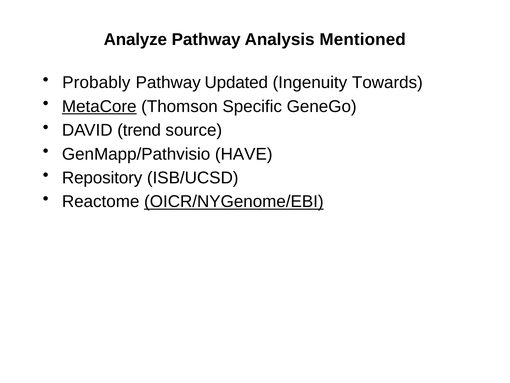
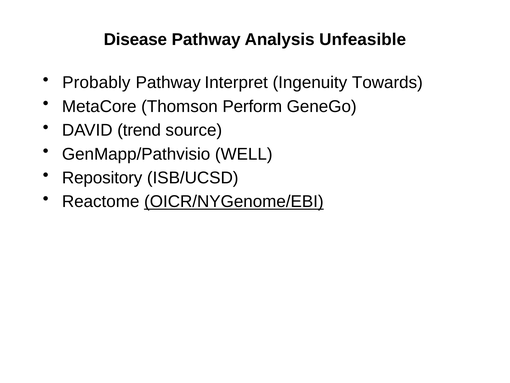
Analyze: Analyze -> Disease (135, 40)
Mentioned: Mentioned -> Unfeasible (363, 40)
Updated: Updated -> Interpret (236, 82)
MetaCore underline: present -> none (99, 106)
Specific: Specific -> Perform (252, 106)
HAVE: HAVE -> WELL (244, 154)
